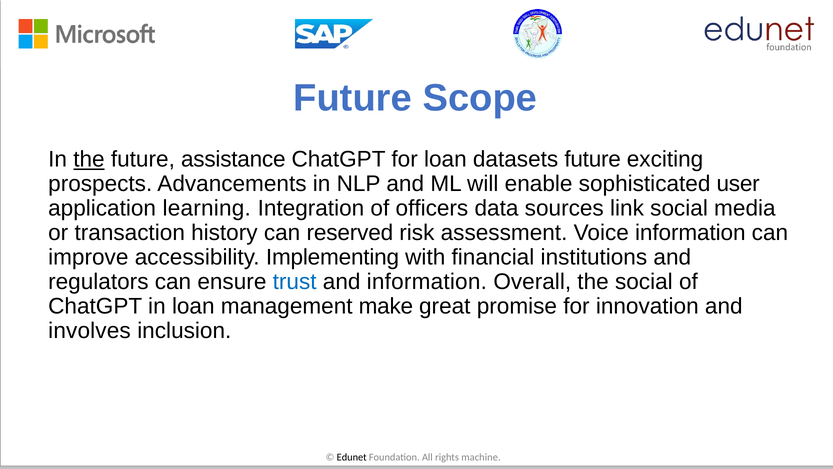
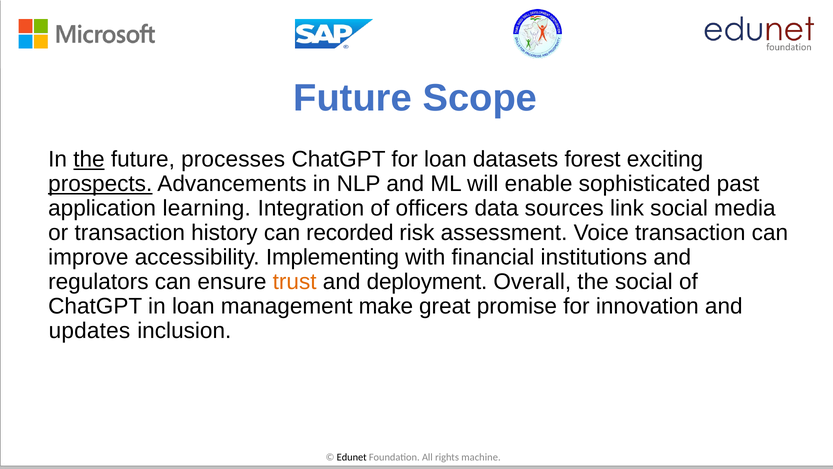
assistance: assistance -> processes (233, 159)
datasets future: future -> forest (593, 159)
prospects underline: none -> present (100, 184)
user: user -> past (738, 184)
reserved: reserved -> recorded (350, 233)
Voice information: information -> transaction (690, 233)
trust colour: blue -> orange (295, 282)
and information: information -> deployment (427, 282)
involves: involves -> updates (89, 330)
